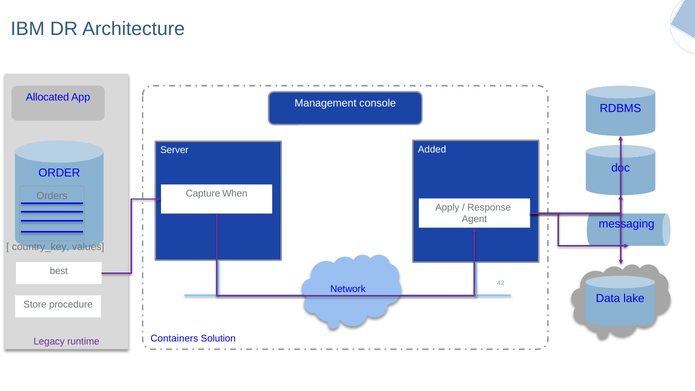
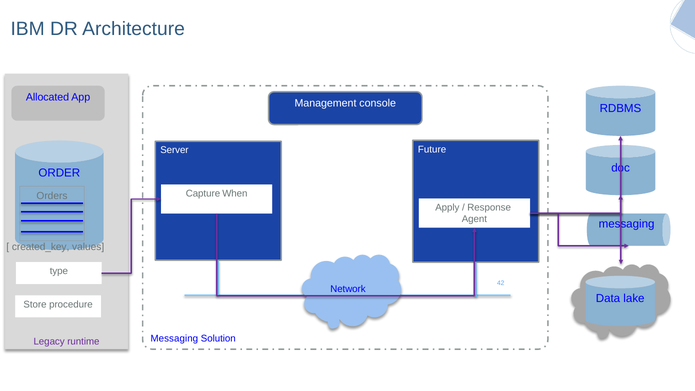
Added: Added -> Future (432, 149)
country_key: country_key -> created_key (41, 247)
best: best -> type (59, 271)
Containers: Containers -> Messaging (174, 339)
